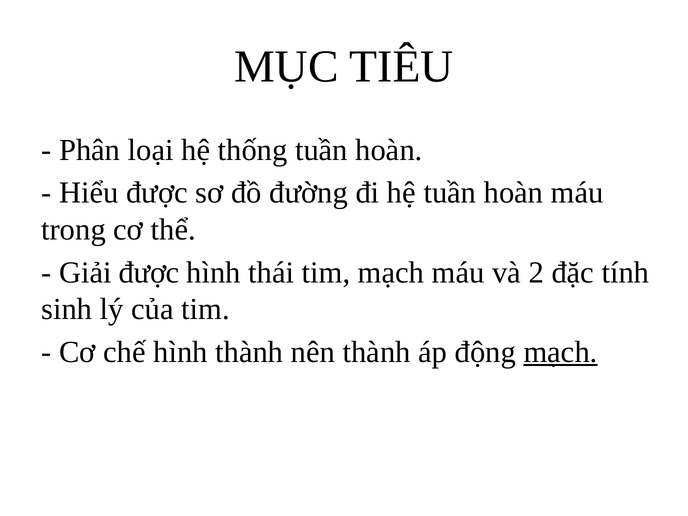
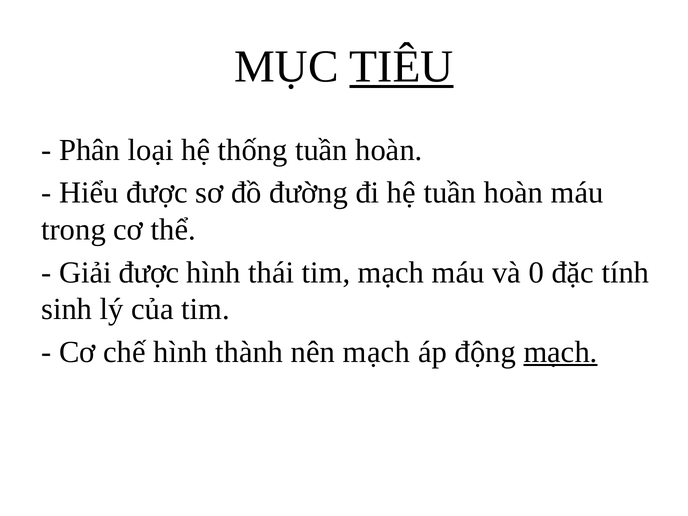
TIÊU underline: none -> present (401, 67)
2: 2 -> 0 (536, 272)
nên thành: thành -> mạch (376, 352)
